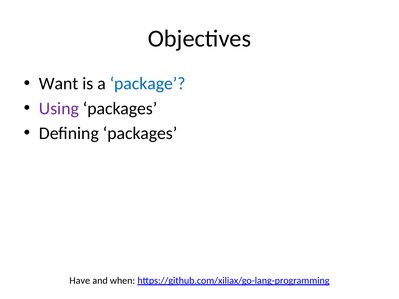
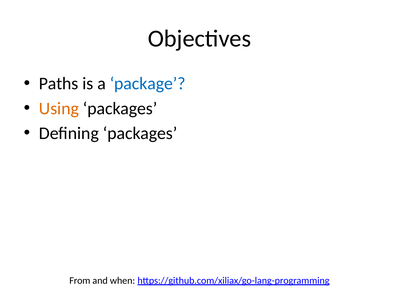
Want: Want -> Paths (59, 84)
Using colour: purple -> orange (59, 109)
Have: Have -> From (80, 281)
